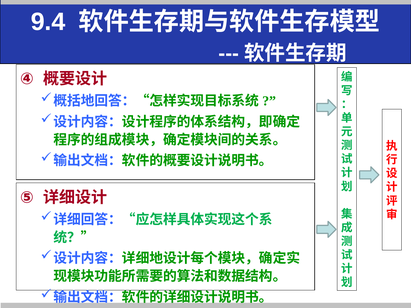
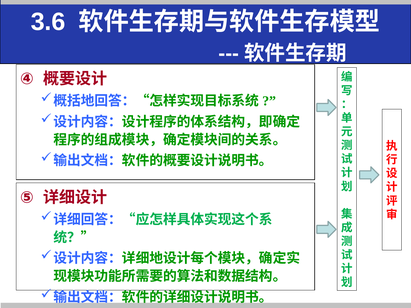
9.4: 9.4 -> 3.6 (48, 22)
